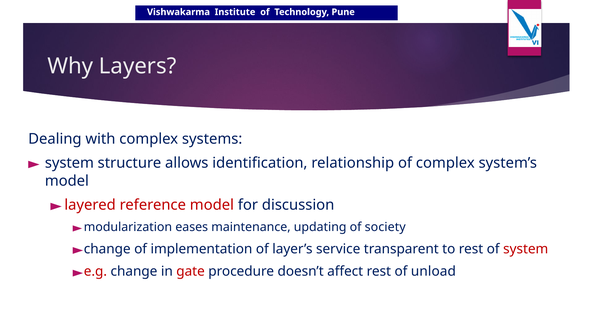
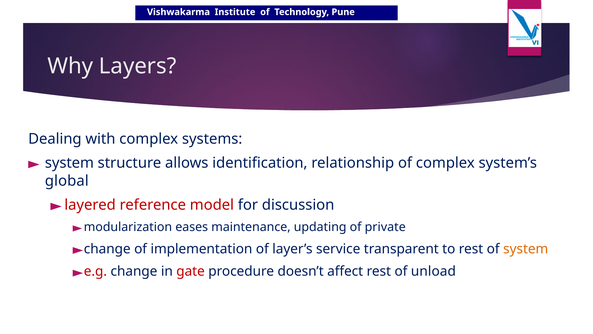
model: model -> global (67, 181)
society: society -> private (385, 227)
system colour: red -> orange (526, 249)
